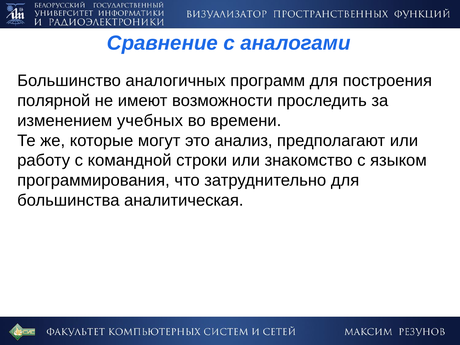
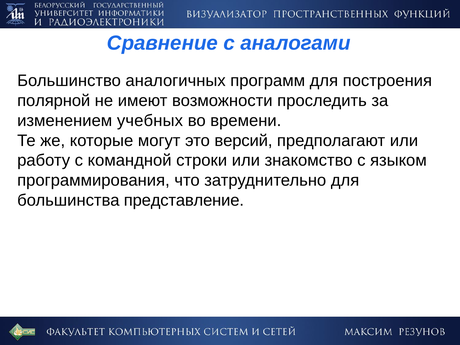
анализ: анализ -> версий (243, 141)
аналитическая: аналитическая -> представление (184, 200)
